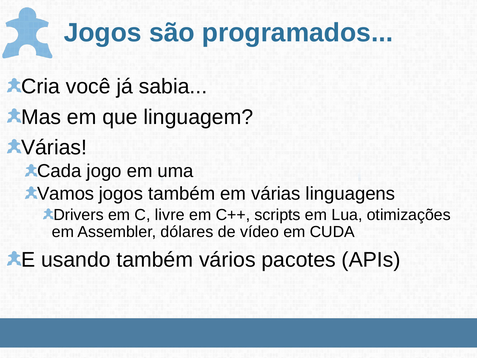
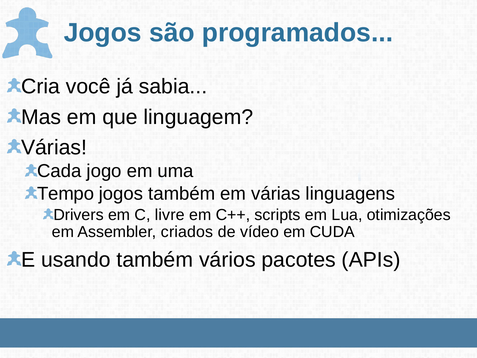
Vamos: Vamos -> Tempo (66, 194)
dólares: dólares -> criados (187, 232)
